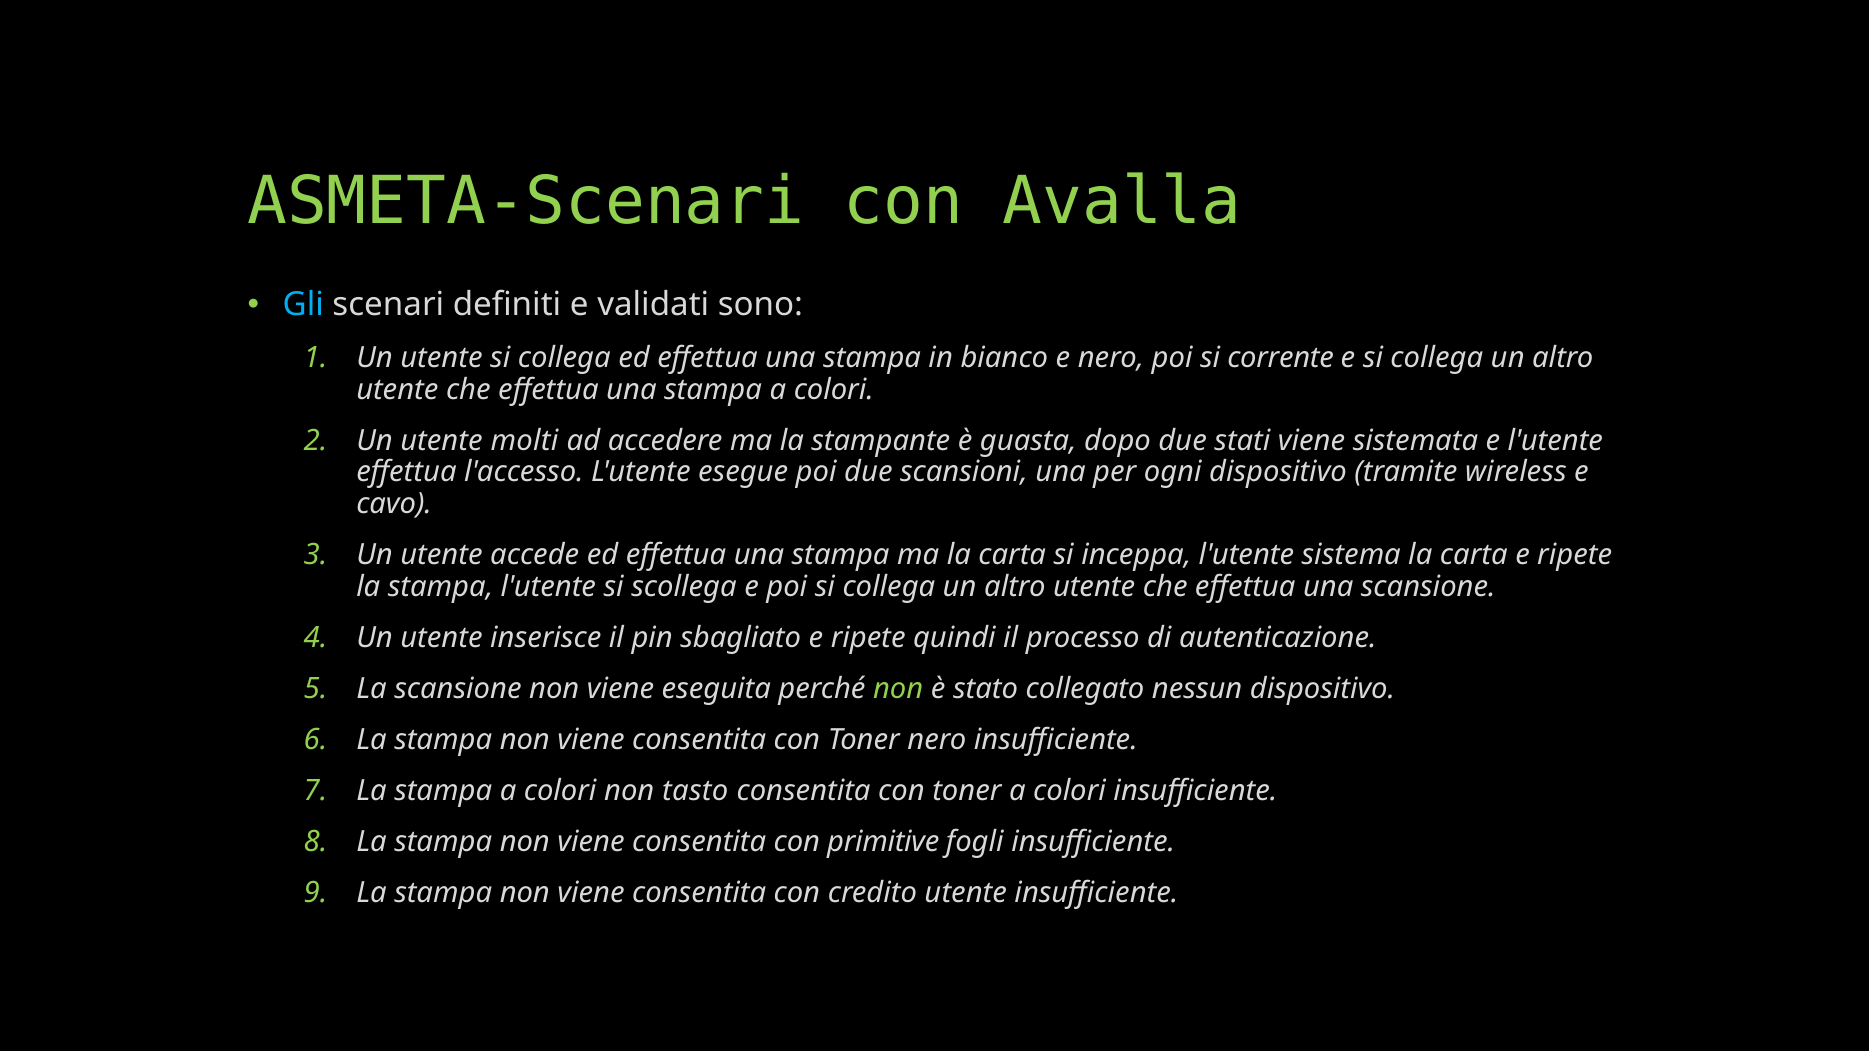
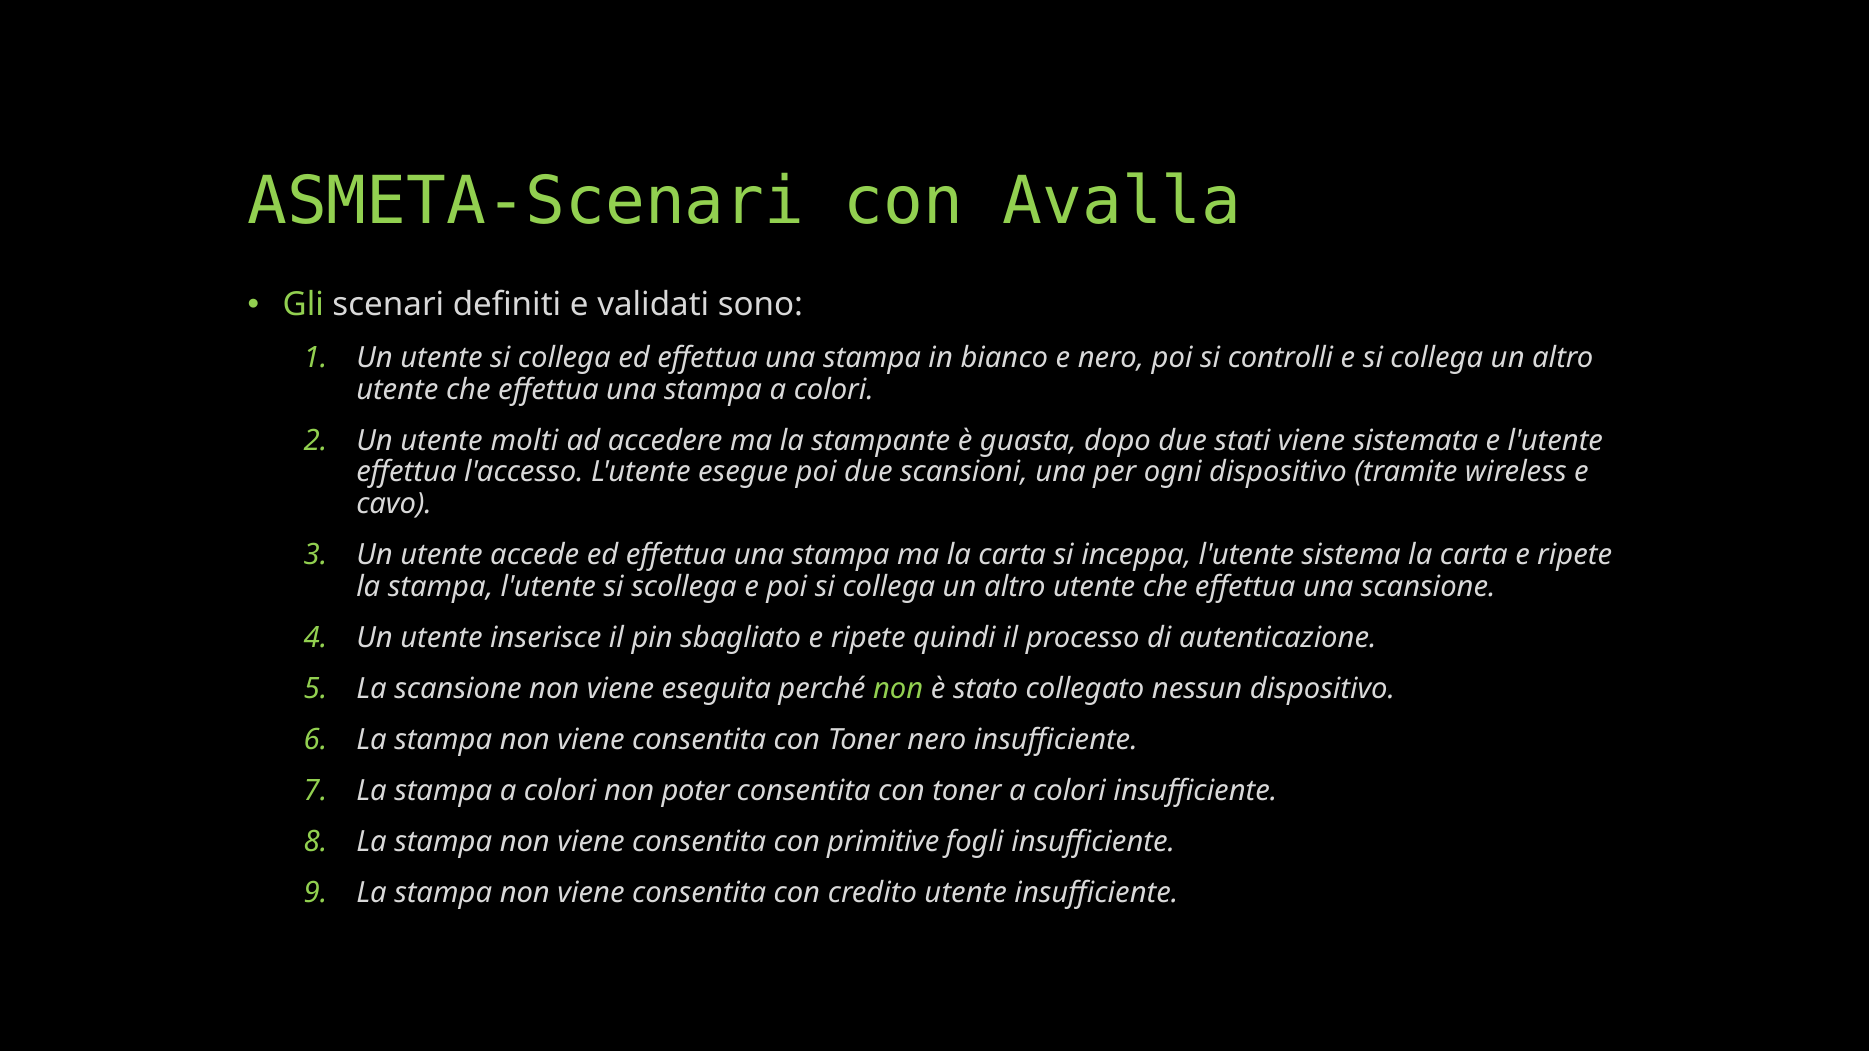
Gli colour: light blue -> light green (303, 305)
corrente: corrente -> controlli (1281, 358)
tasto: tasto -> poter (696, 791)
